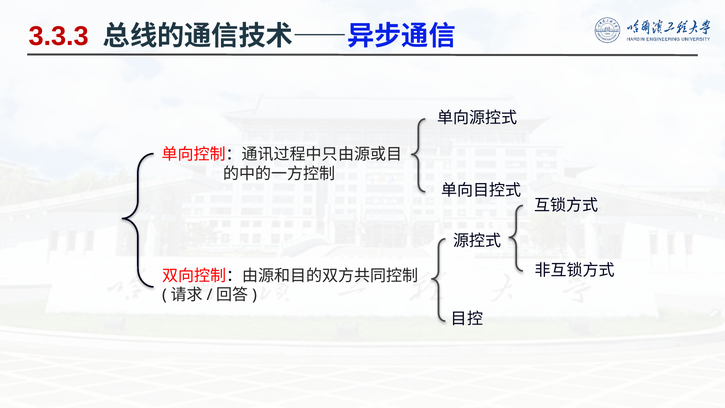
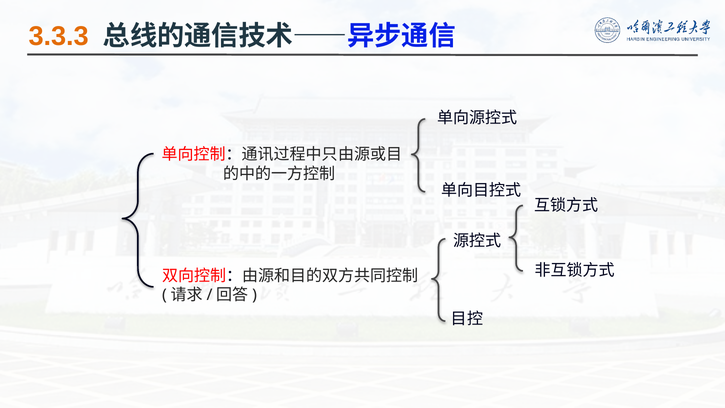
3.3.3 colour: red -> orange (59, 36)
